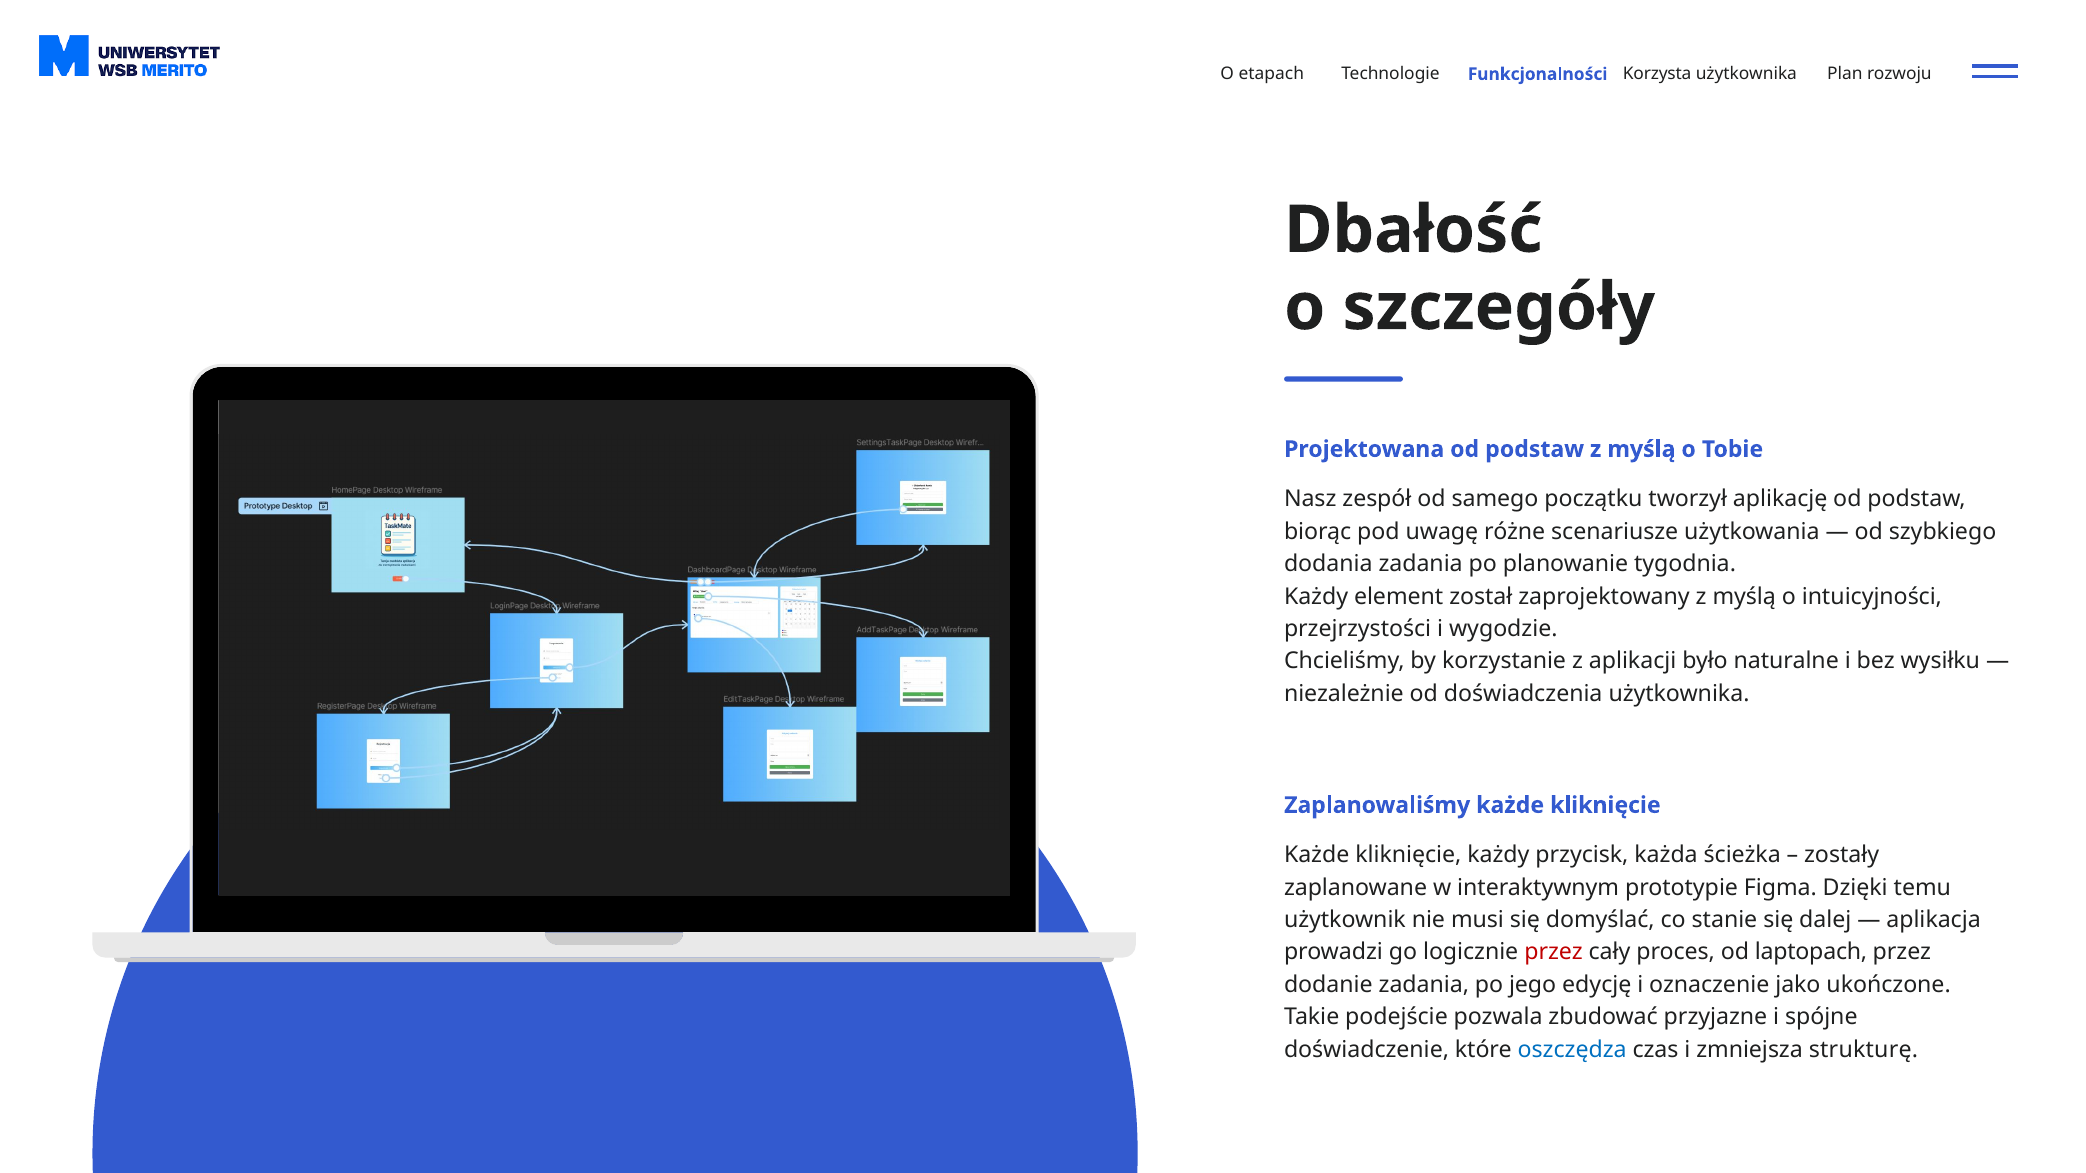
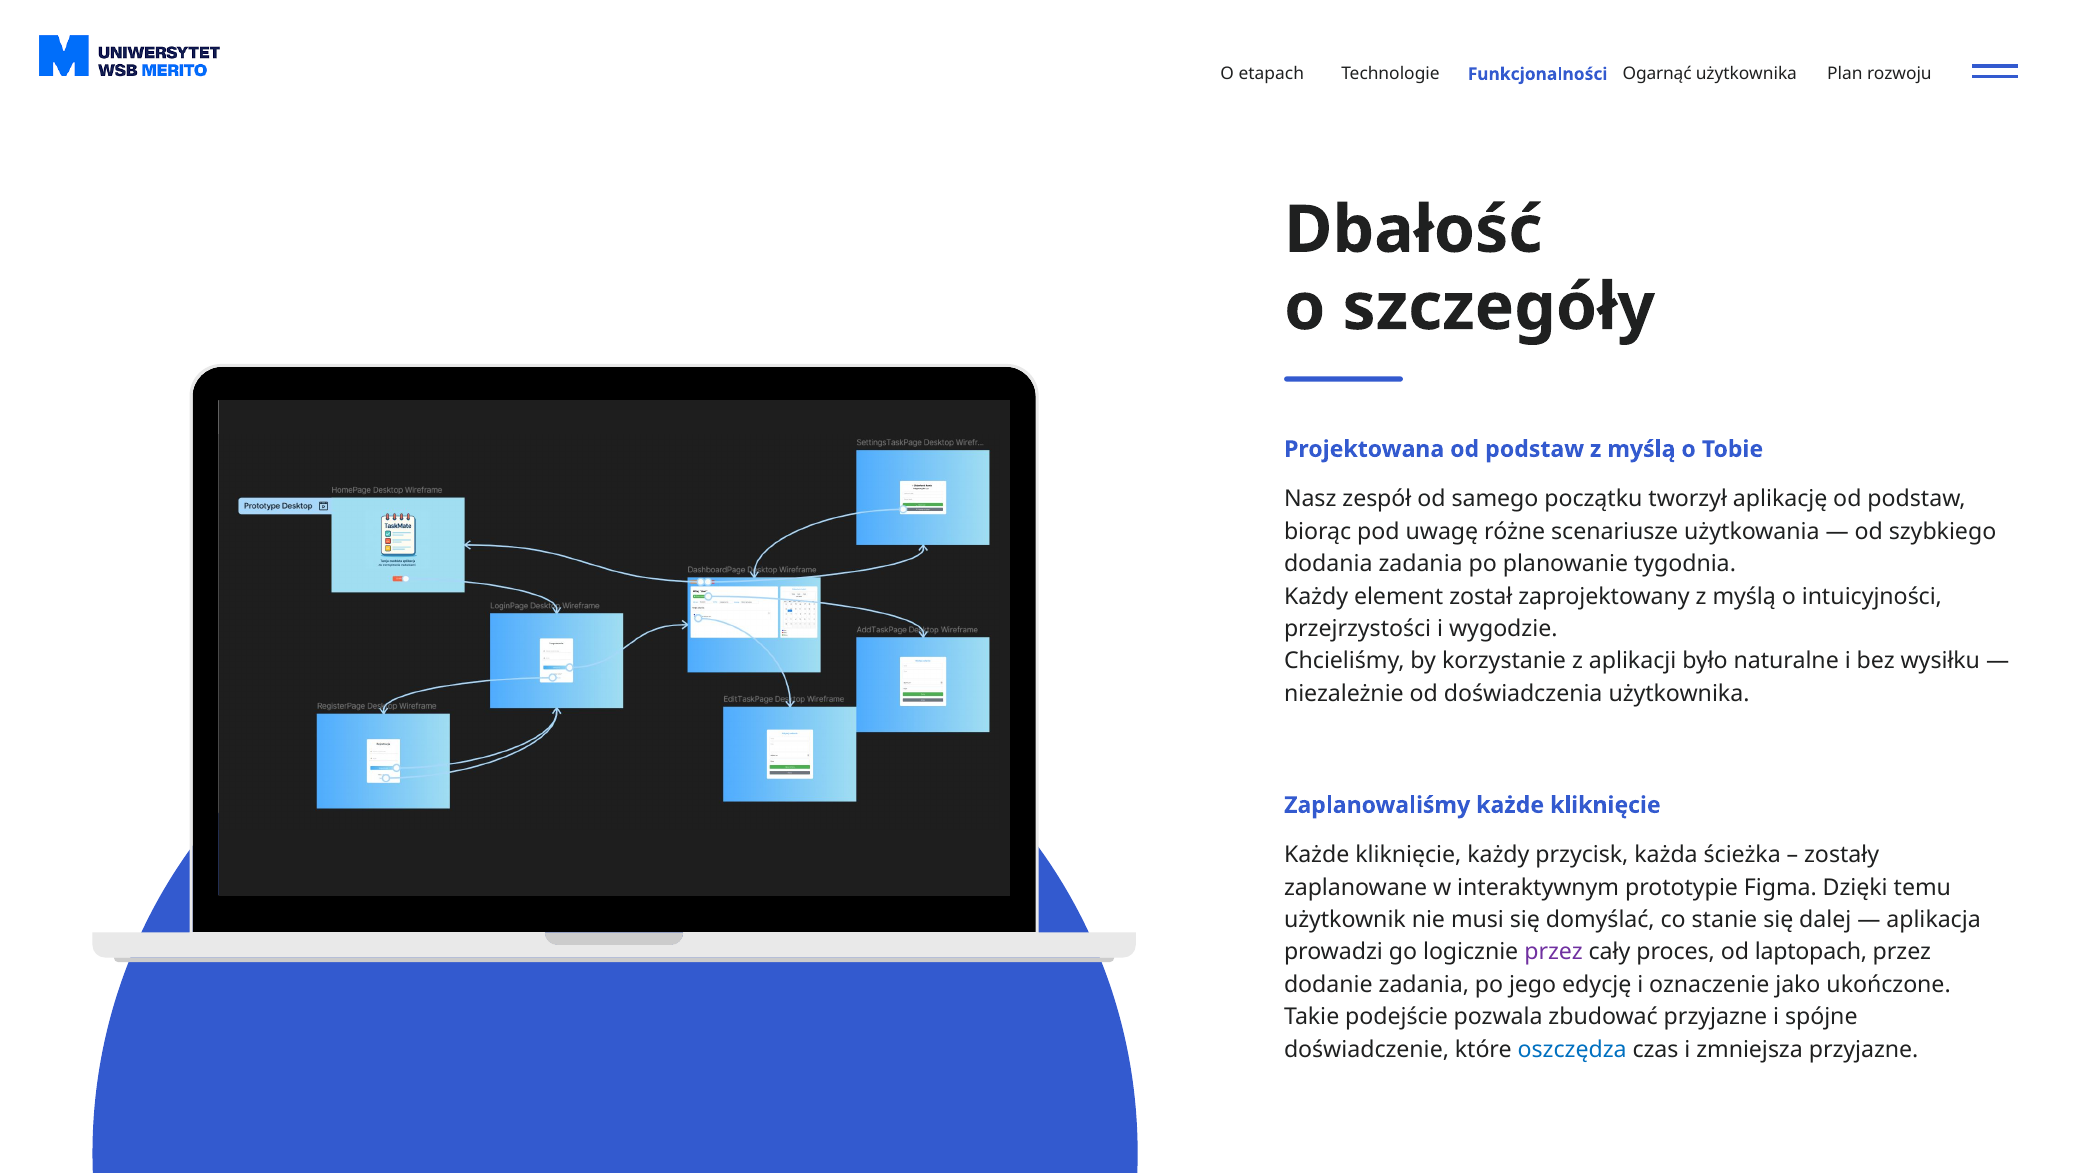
Korzysta: Korzysta -> Ogarnąć (1657, 74)
przez colour: red -> purple (1554, 953)
zmniejsza strukturę: strukturę -> przyjazne (1864, 1050)
